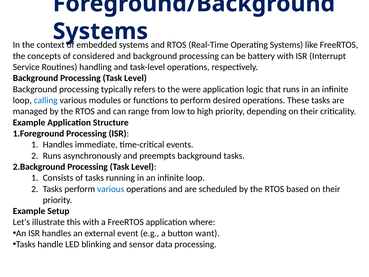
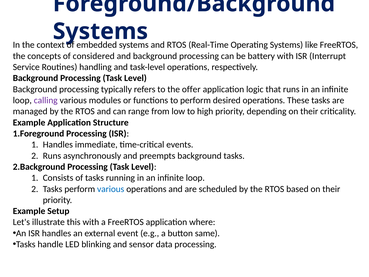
were: were -> offer (191, 89)
calling colour: blue -> purple (46, 100)
want: want -> same (207, 233)
